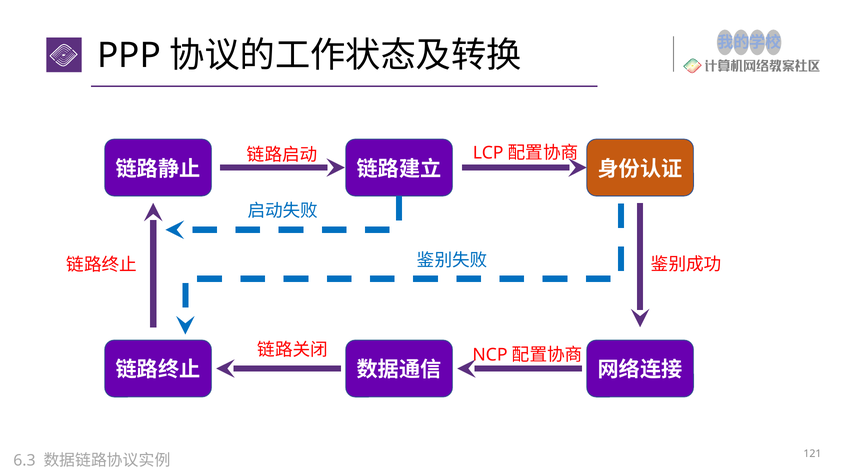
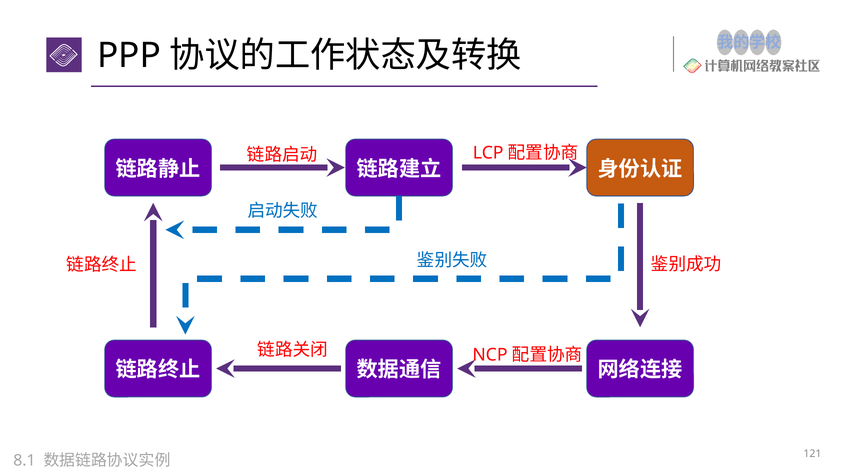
6.3: 6.3 -> 8.1 (24, 460)
